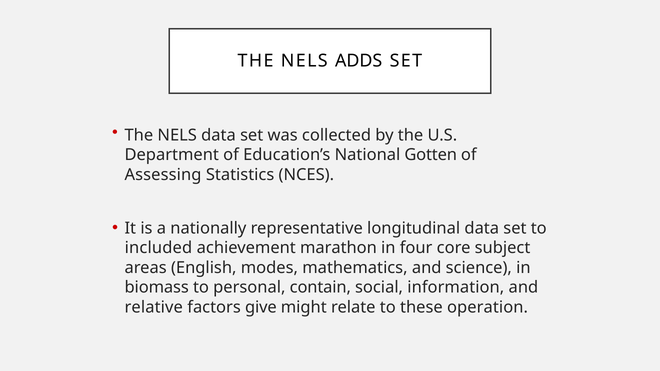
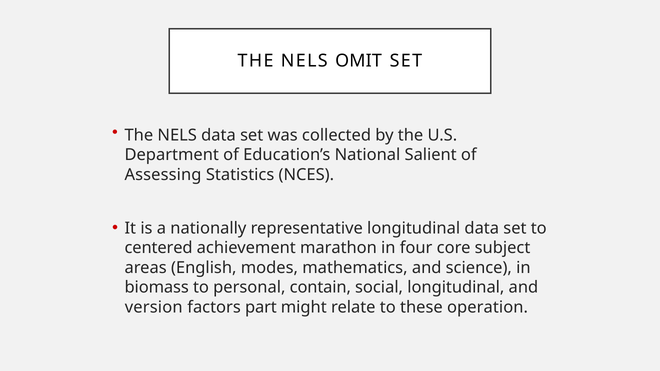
ADDS: ADDS -> OMIT (359, 61)
Gotten: Gotten -> Salient (431, 155)
included: included -> centered (159, 248)
social information: information -> longitudinal (456, 288)
relative: relative -> version (154, 307)
give: give -> part (261, 307)
